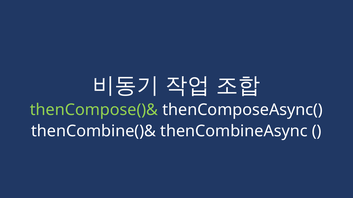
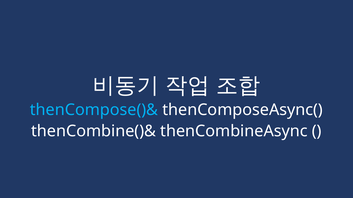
thenCompose()& colour: light green -> light blue (94, 110)
